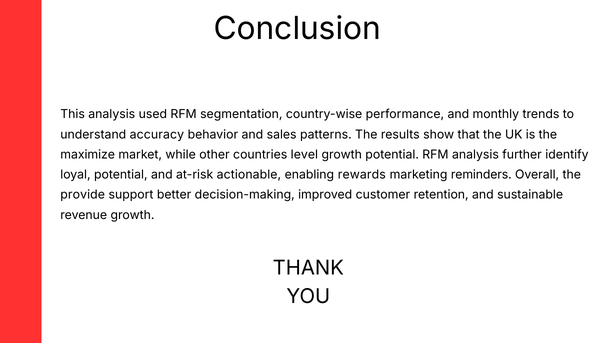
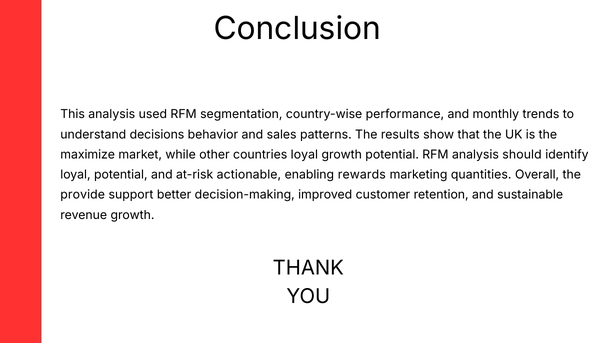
accuracy: accuracy -> decisions (157, 134)
countries level: level -> loyal (304, 154)
further: further -> should (522, 154)
reminders: reminders -> quantities (481, 175)
